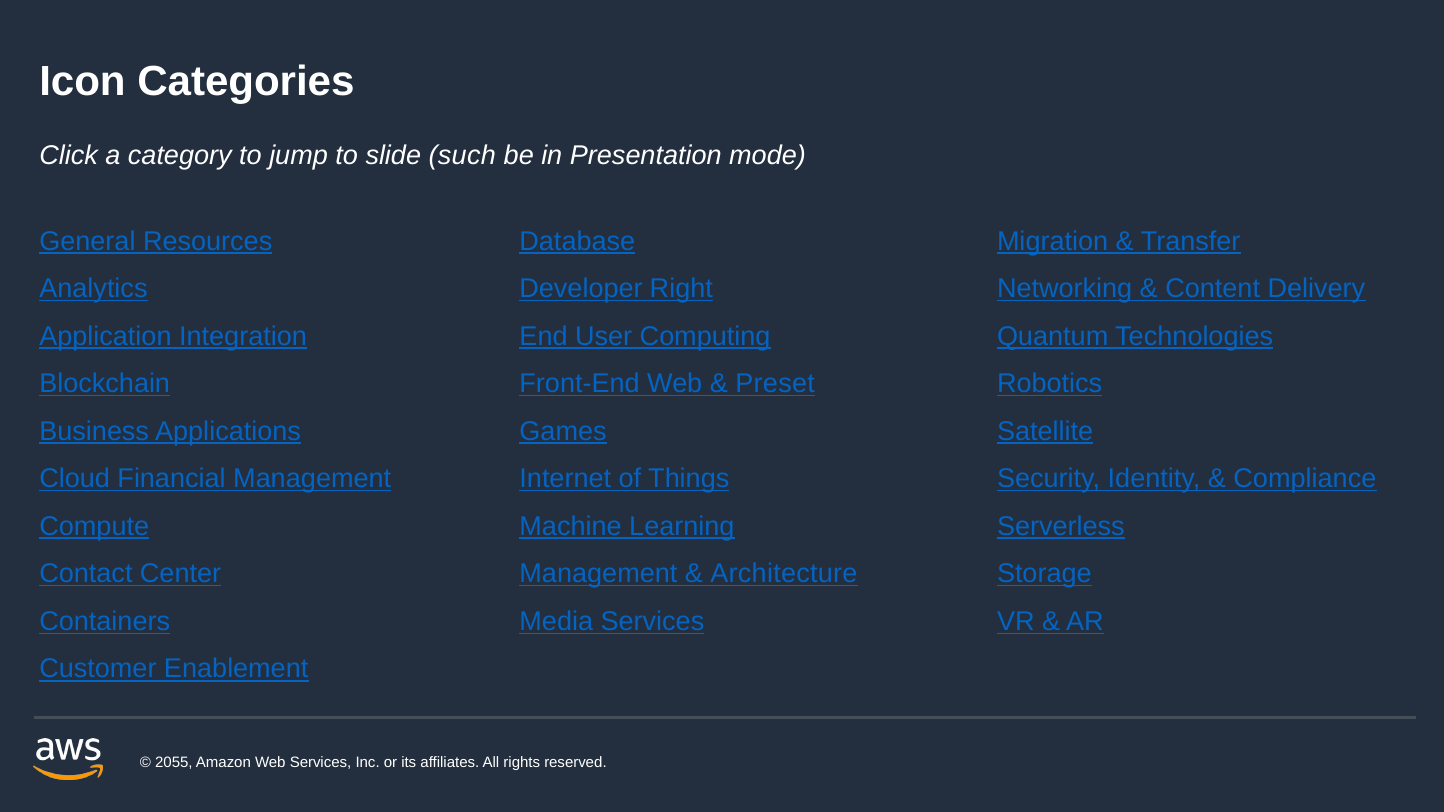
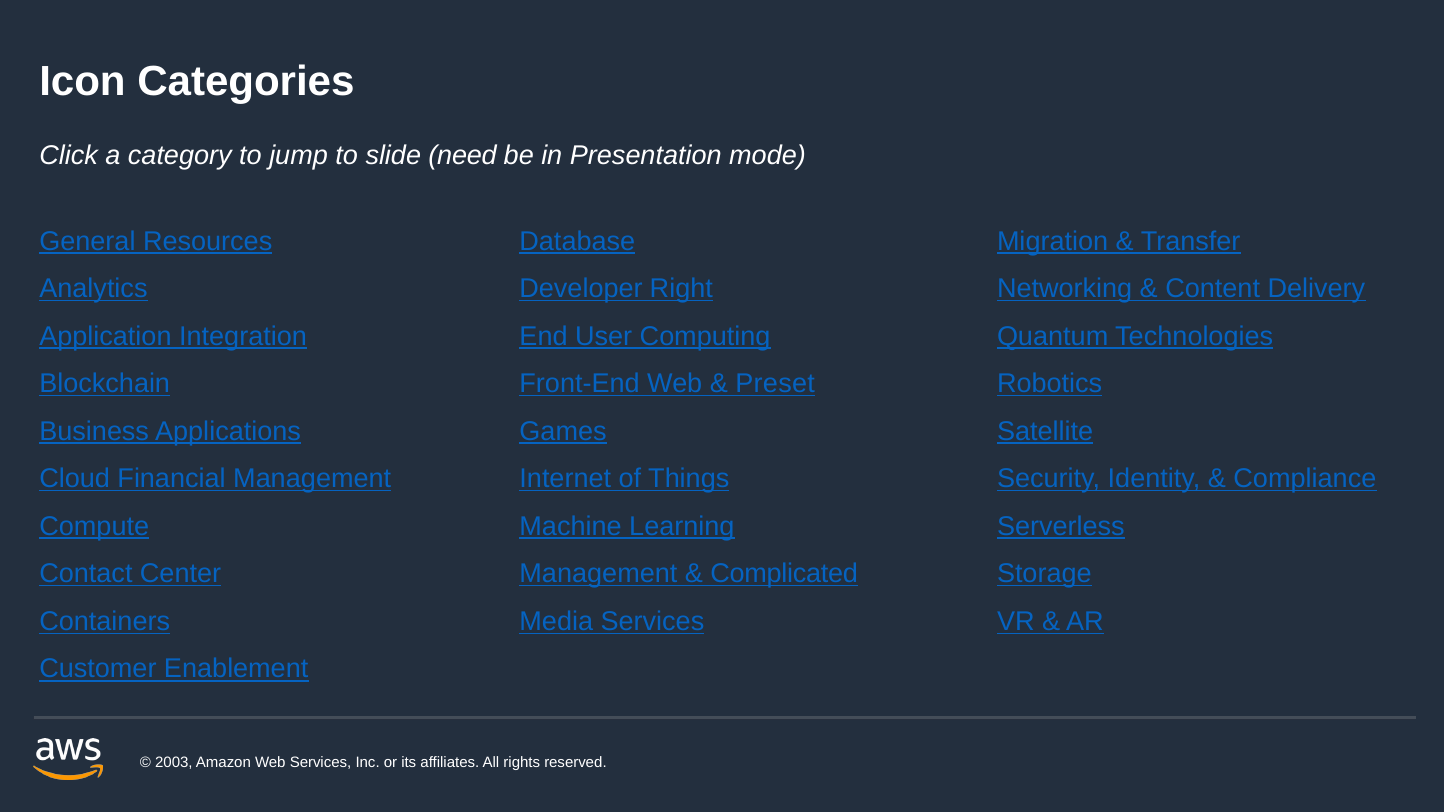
such: such -> need (463, 156)
Architecture: Architecture -> Complicated (784, 574)
2055: 2055 -> 2003 (174, 763)
